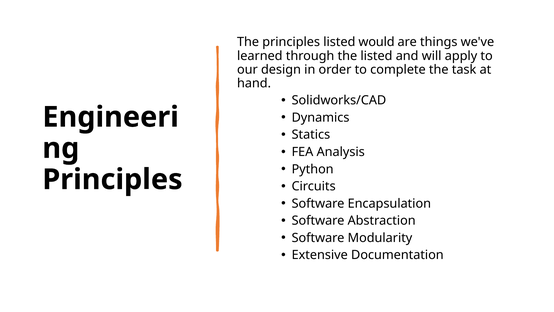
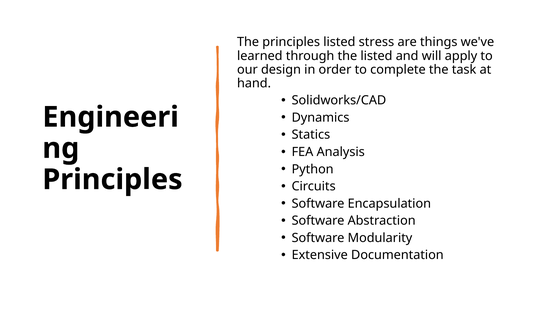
would: would -> stress (376, 42)
